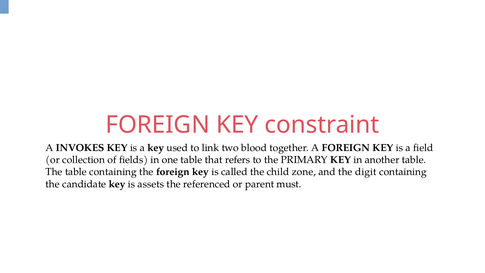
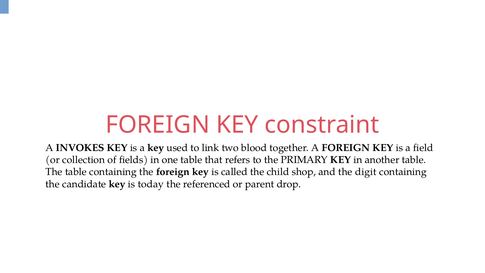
zone: zone -> shop (304, 172)
assets: assets -> today (151, 184)
must: must -> drop (289, 184)
